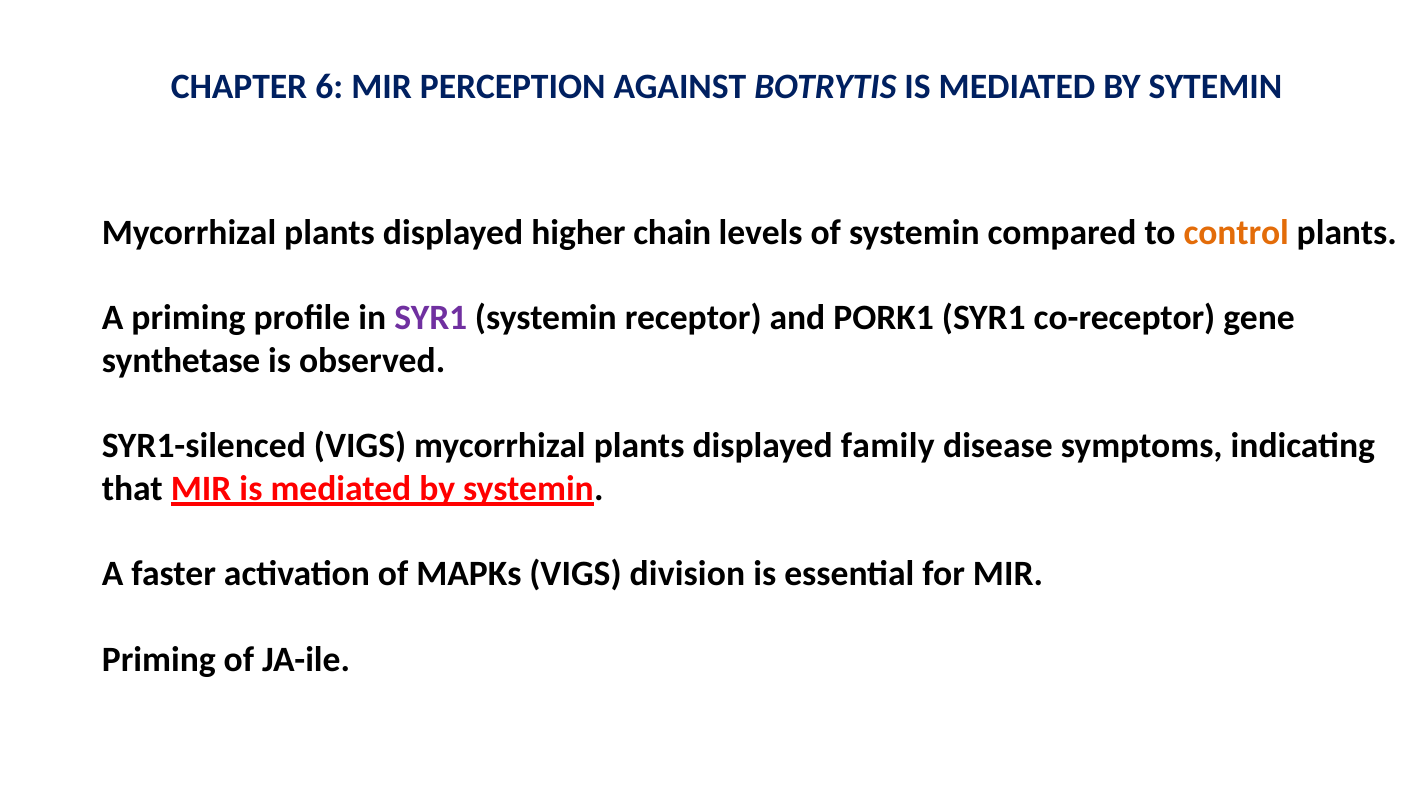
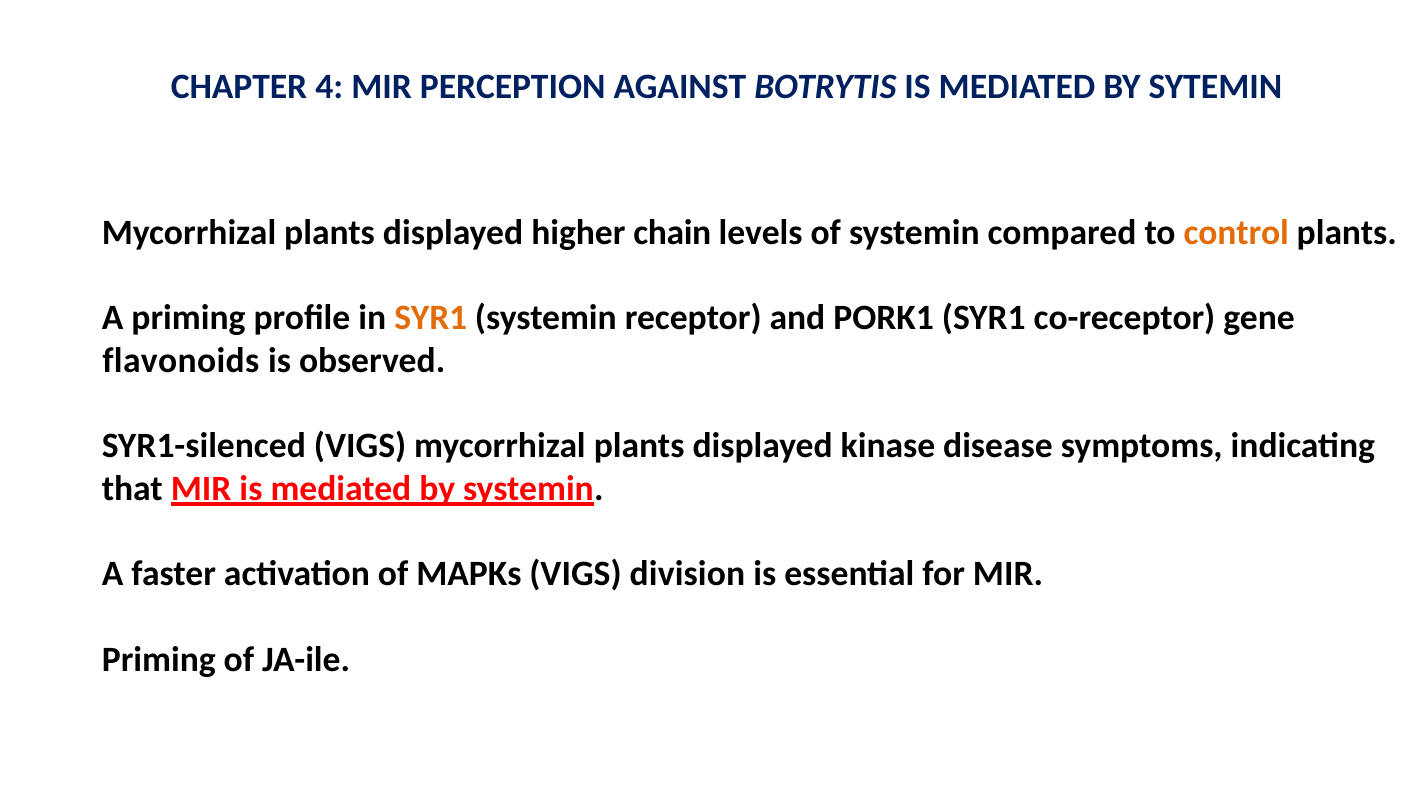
6: 6 -> 4 (329, 87)
SYR1 colour: purple -> orange (431, 318)
synthetase: synthetase -> flavonoids (181, 361)
family: family -> kinase (888, 446)
